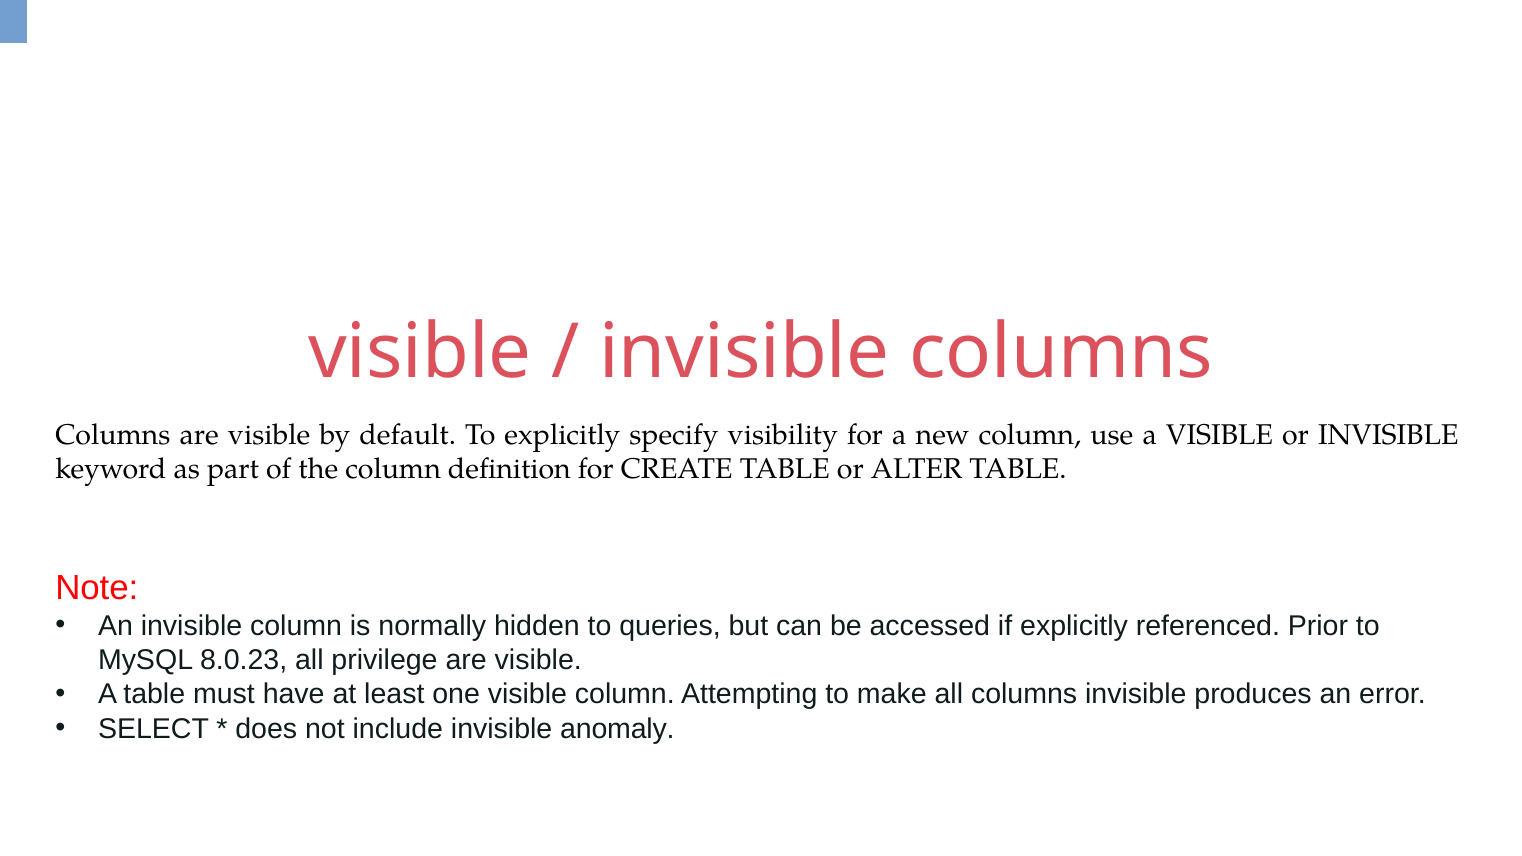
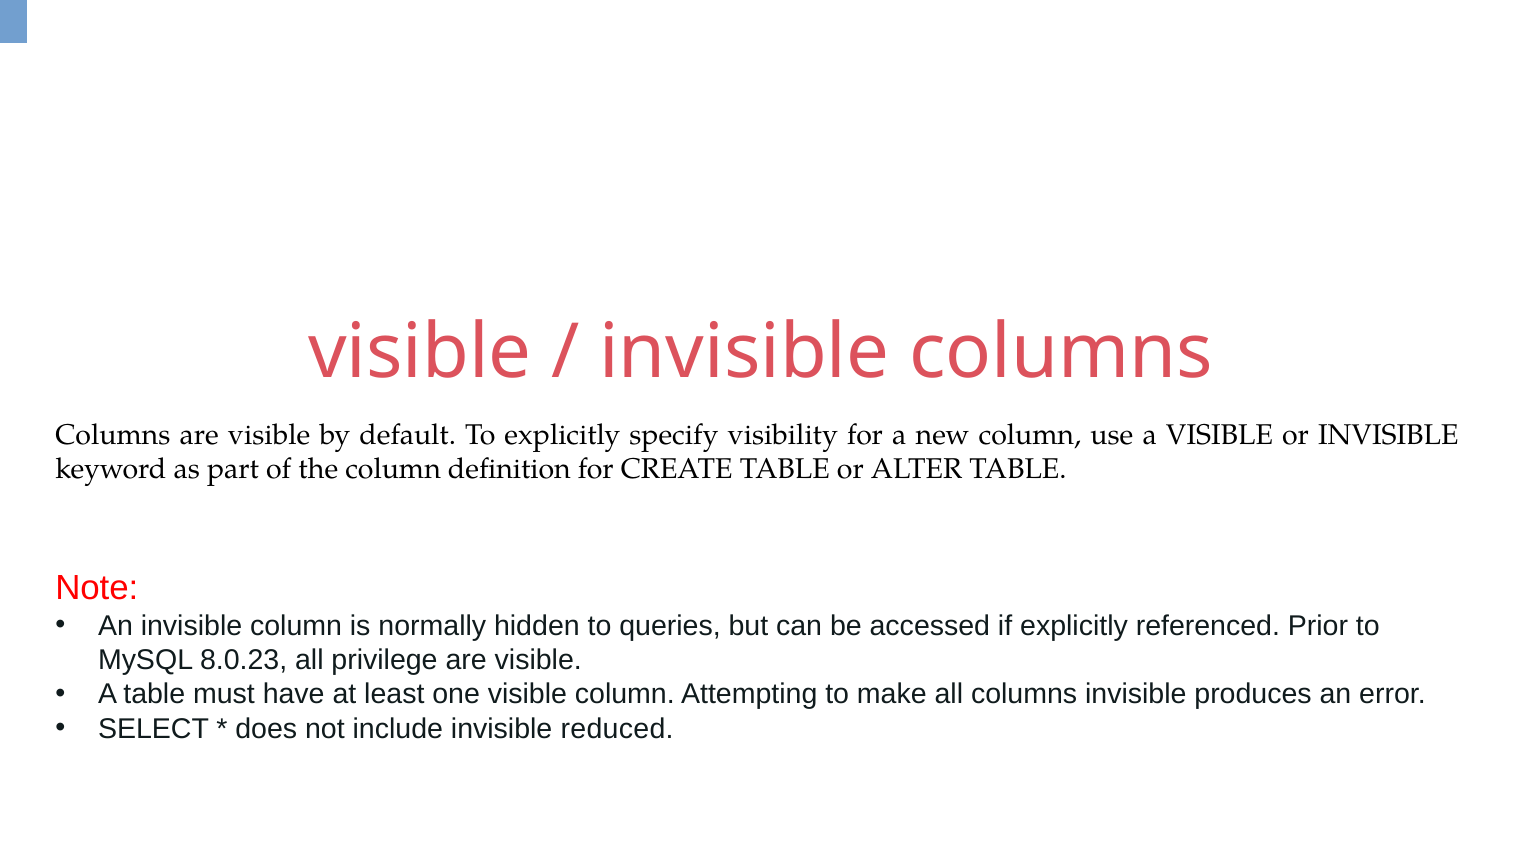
anomaly: anomaly -> reduced (617, 729)
